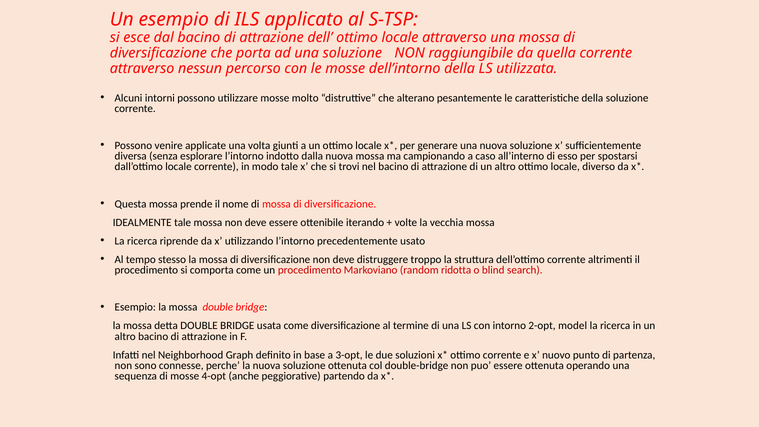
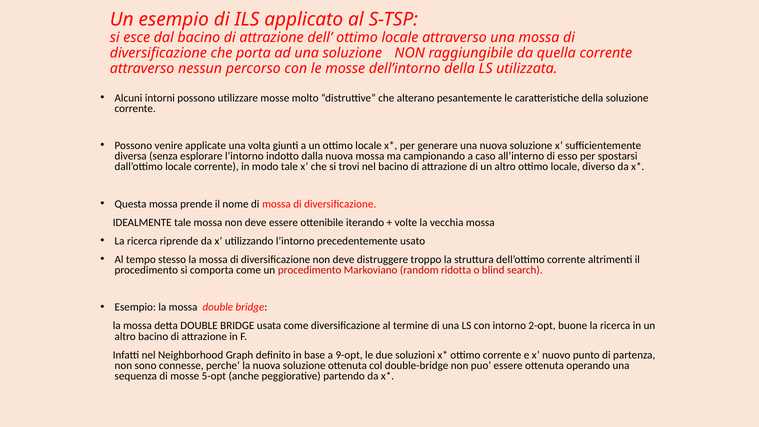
model: model -> buone (573, 326)
3-opt: 3-opt -> 9-opt (349, 355)
4-opt: 4-opt -> 5-opt (214, 376)
